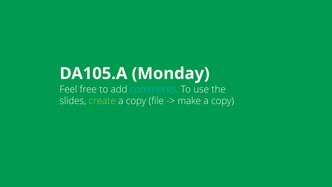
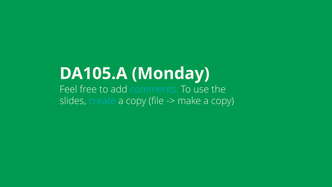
create colour: light green -> light blue (102, 101)
